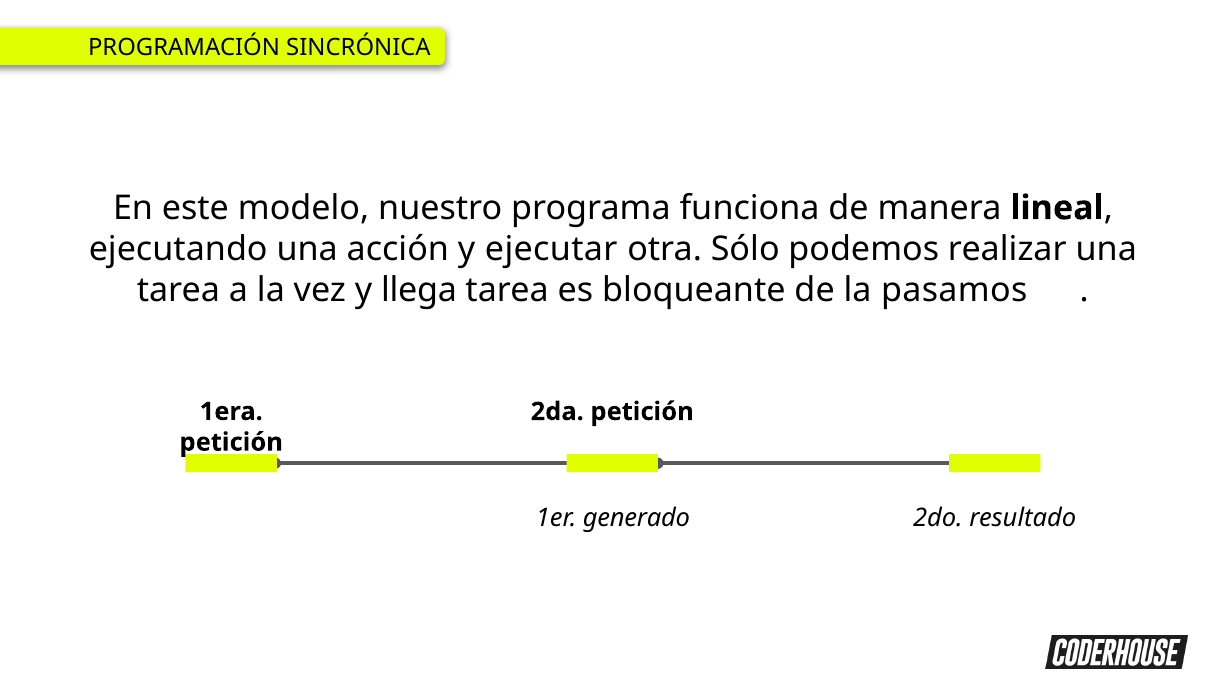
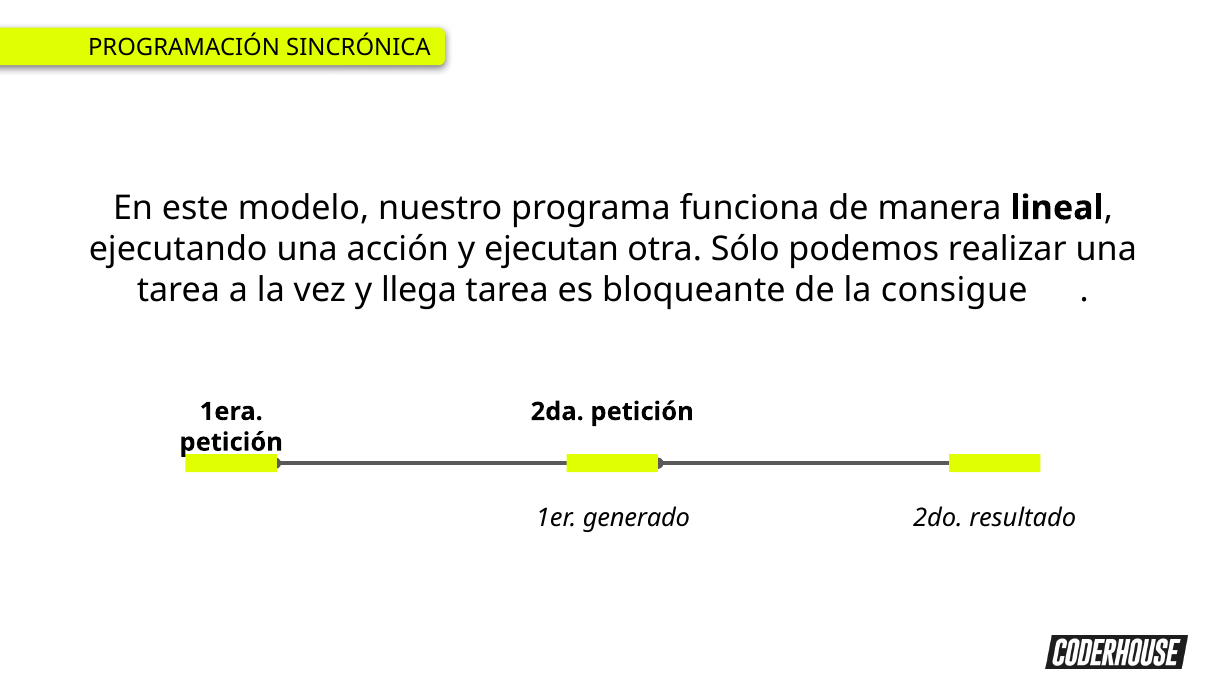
ejecutar: ejecutar -> ejecutan (552, 249)
pasamos: pasamos -> consigue (954, 290)
